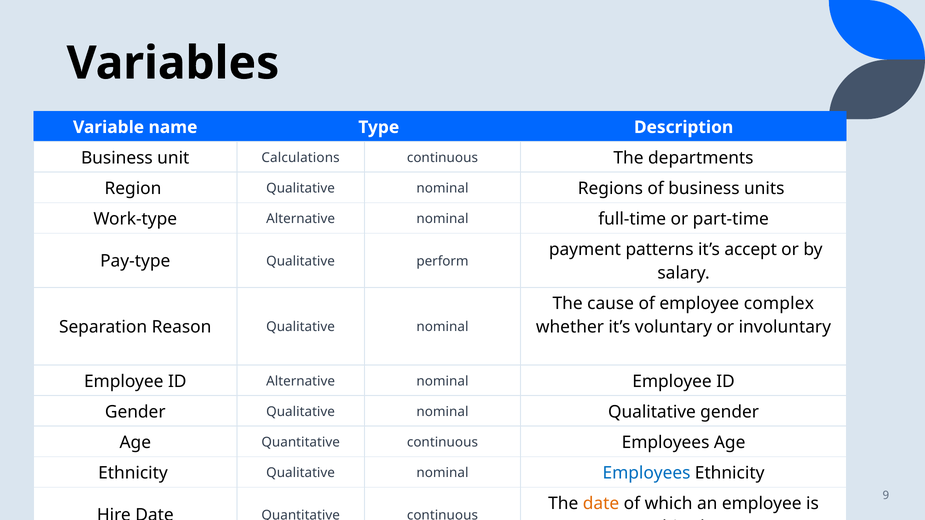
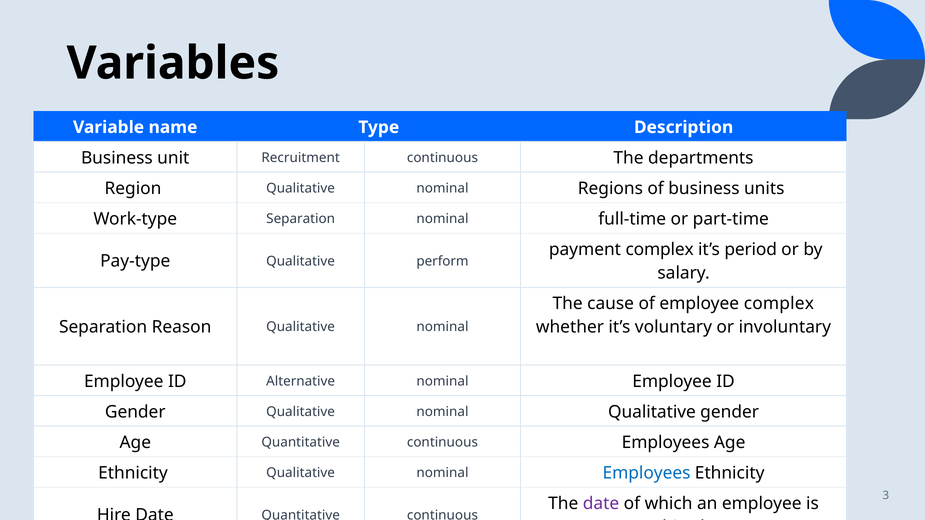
Calculations: Calculations -> Recruitment (301, 158)
Work-type Alternative: Alternative -> Separation (301, 219)
payment patterns: patterns -> complex (660, 250)
it’s accept: accept -> period (751, 250)
9: 9 -> 3 (886, 496)
date colour: orange -> purple (601, 504)
